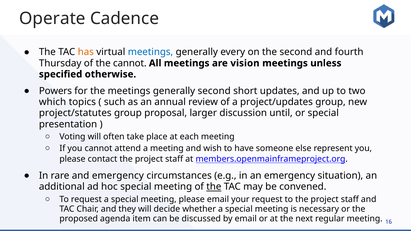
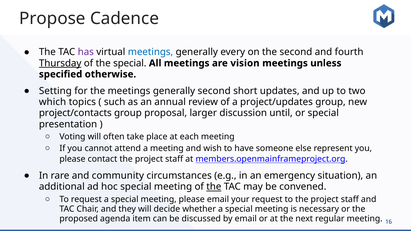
Operate: Operate -> Propose (52, 18)
has colour: orange -> purple (86, 52)
Thursday underline: none -> present (60, 63)
the cannot: cannot -> special (130, 63)
Powers: Powers -> Setting (55, 91)
project/statutes: project/statutes -> project/contacts (75, 113)
and emergency: emergency -> community (118, 176)
